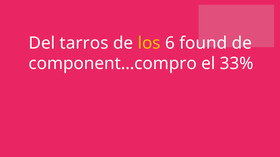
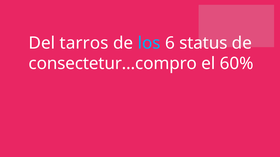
los colour: yellow -> light blue (149, 43)
found: found -> status (203, 43)
component…compro: component…compro -> consectetur…compro (113, 64)
33%: 33% -> 60% (237, 64)
